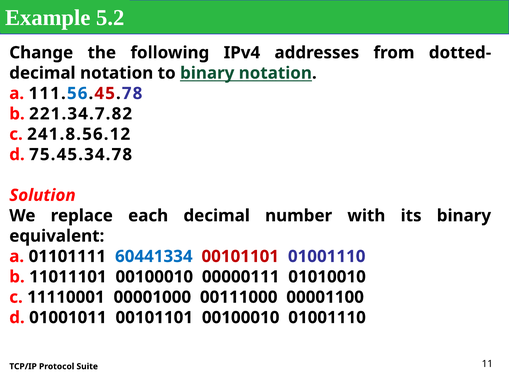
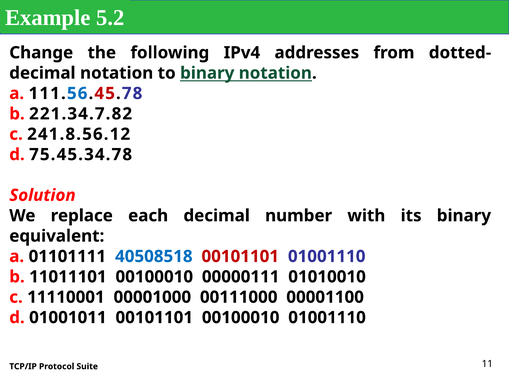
60441334: 60441334 -> 40508518 (154, 256)
